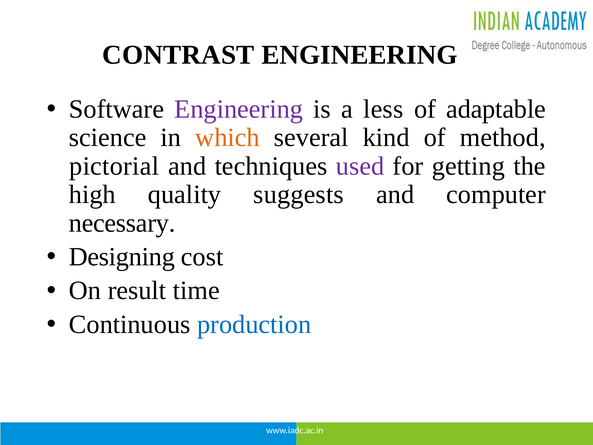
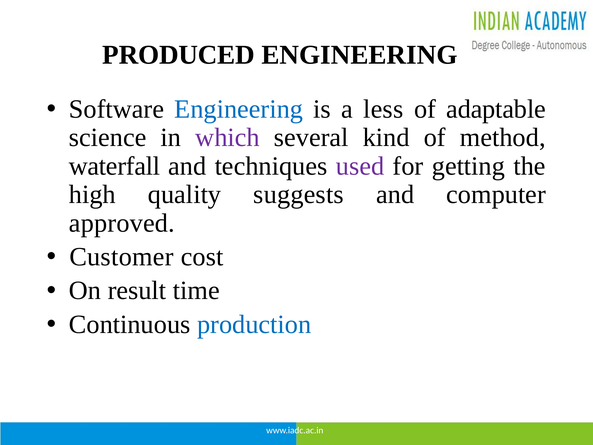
CONTRAST: CONTRAST -> PRODUCED (179, 55)
Engineering colour: purple -> blue (239, 109)
which colour: orange -> purple (228, 137)
pictorial: pictorial -> waterfall (114, 166)
necessary: necessary -> approved (122, 223)
Designing: Designing -> Customer (121, 257)
